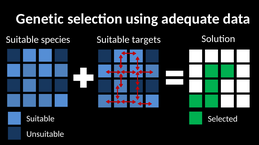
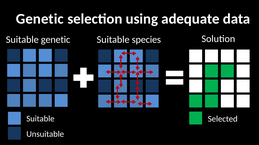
Suitable species: species -> genetic (56, 40)
targets: targets -> species (146, 40)
